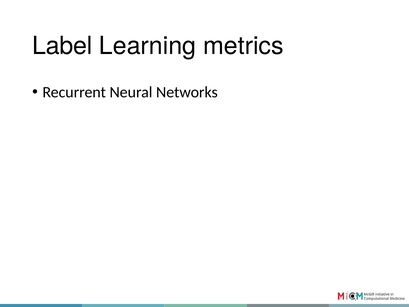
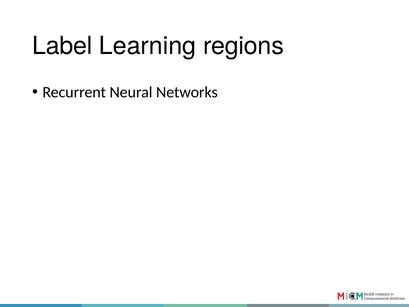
metrics: metrics -> regions (243, 46)
